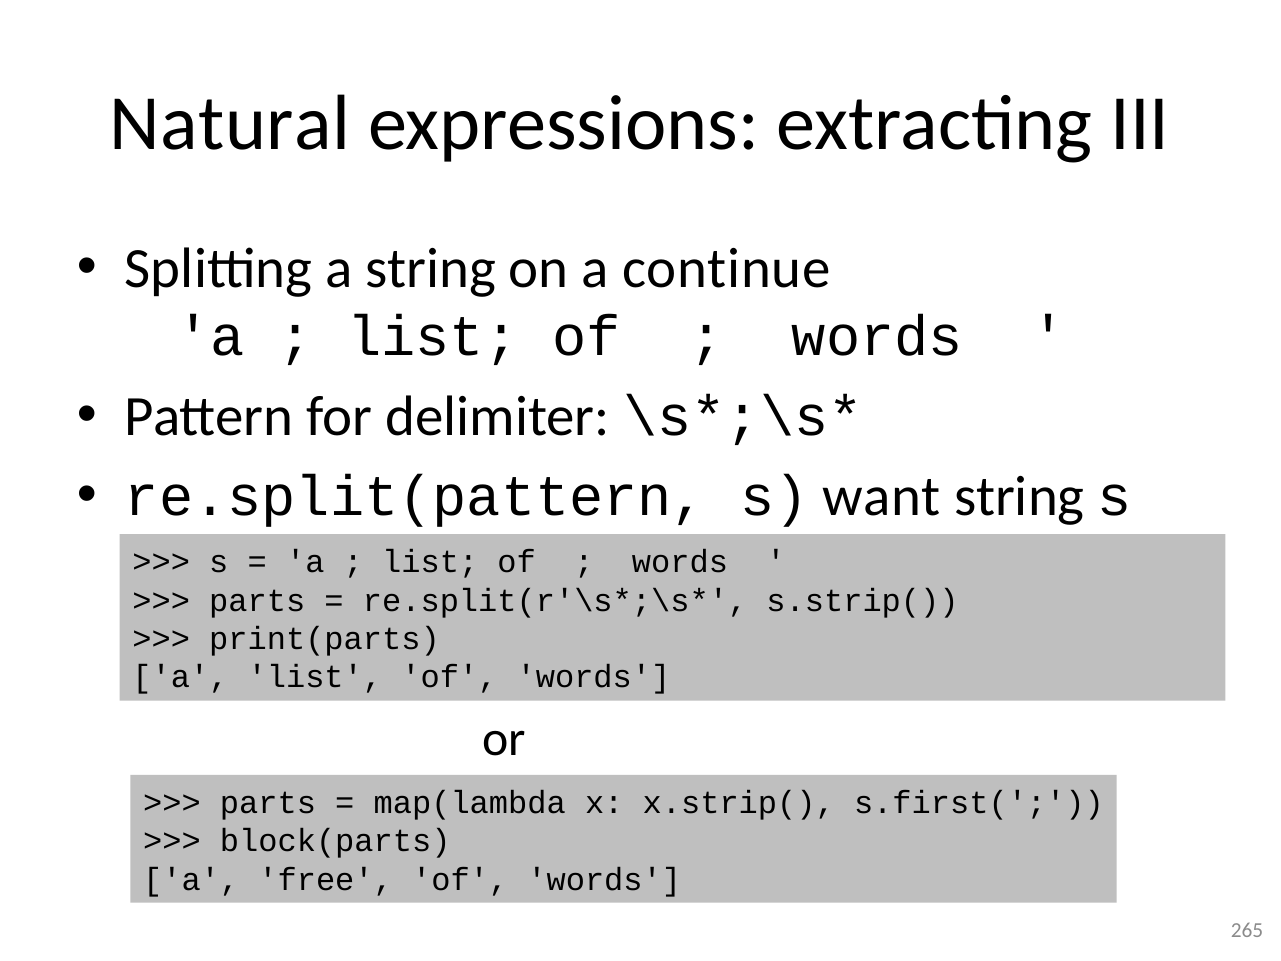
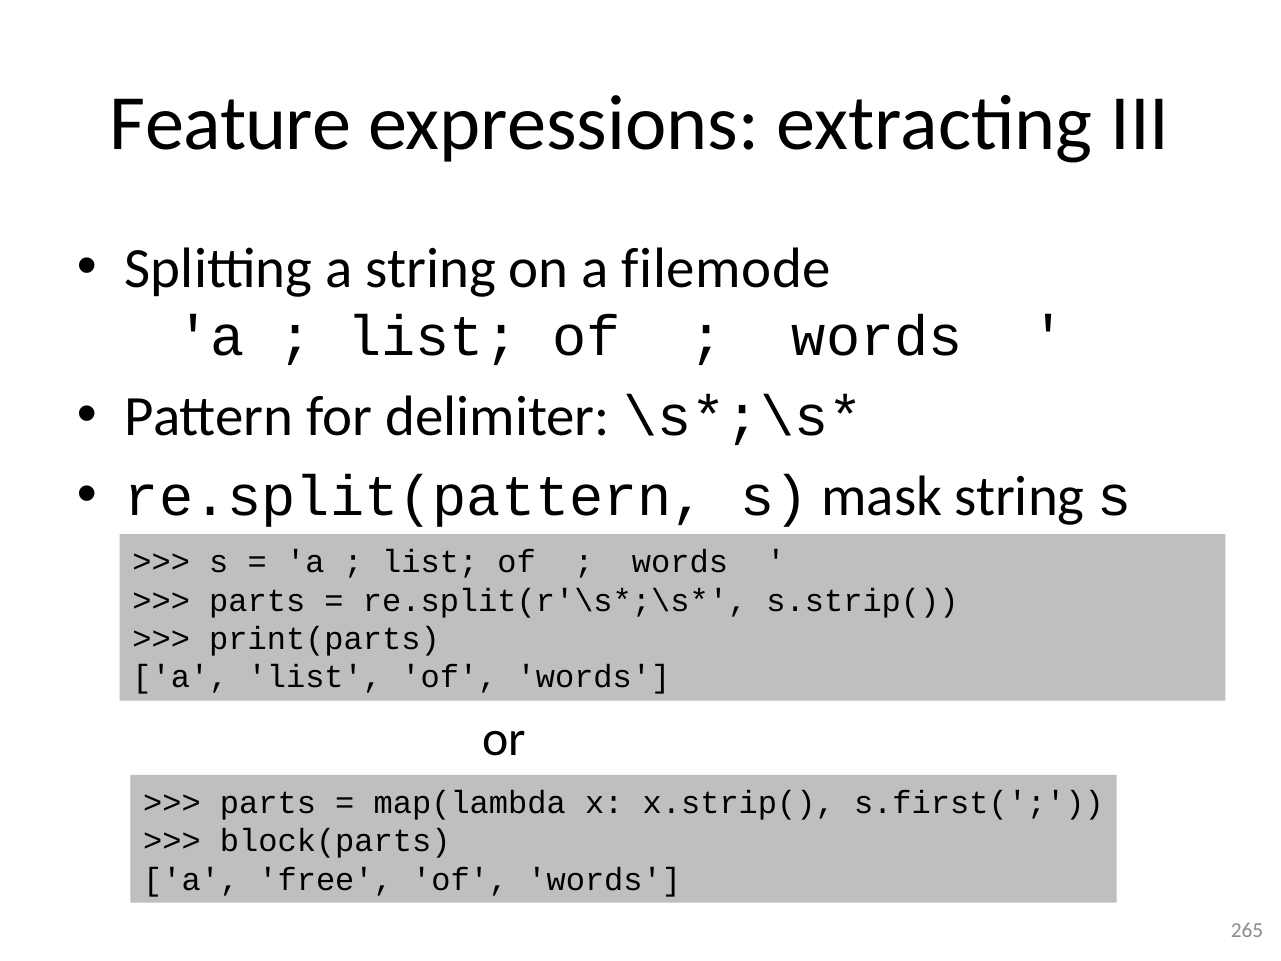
Natural: Natural -> Feature (231, 124)
continue: continue -> filemode (726, 269)
want: want -> mask (882, 497)
